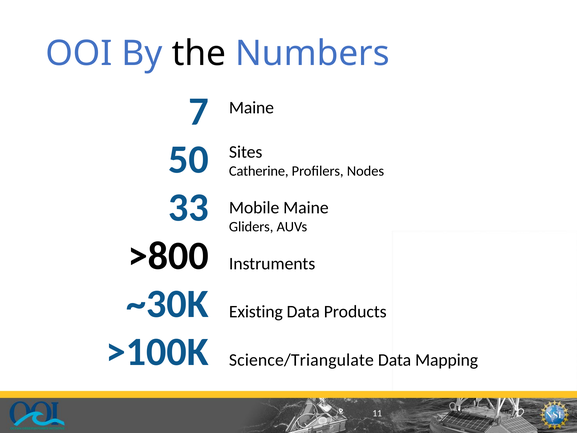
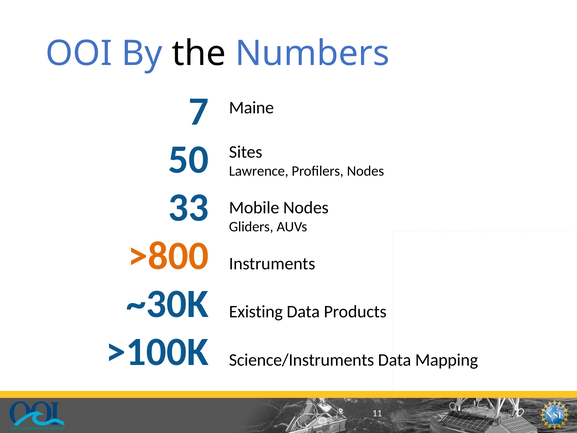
Catherine: Catherine -> Lawrence (259, 171)
Mobile Maine: Maine -> Nodes (306, 208)
>800 colour: black -> orange (168, 256)
Science/Triangulate: Science/Triangulate -> Science/Instruments (302, 360)
